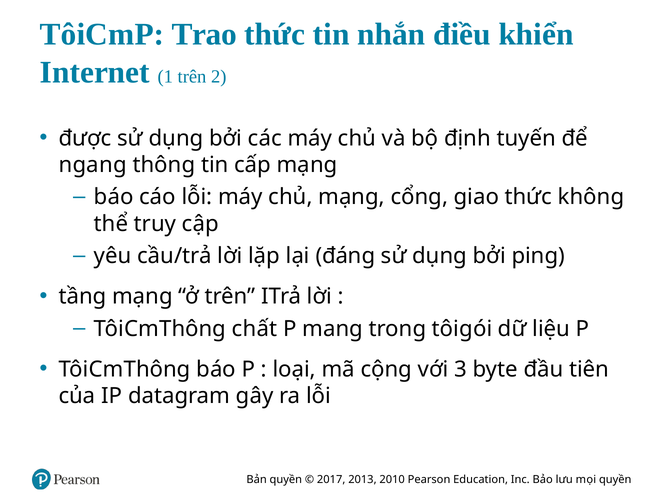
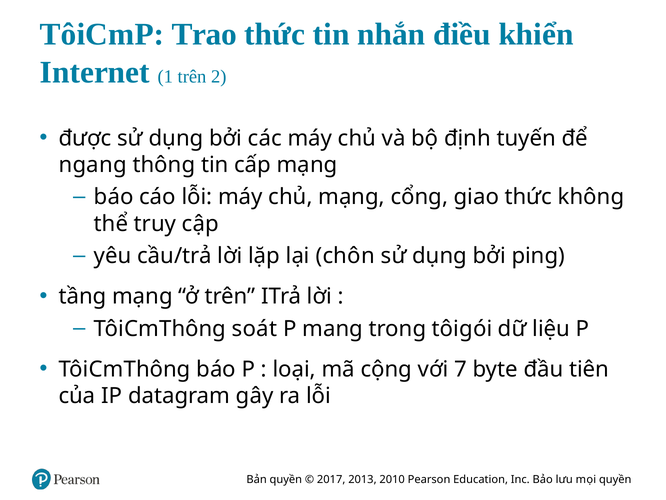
đáng: đáng -> chôn (345, 256)
chất: chất -> soát (254, 328)
3: 3 -> 7 (461, 369)
